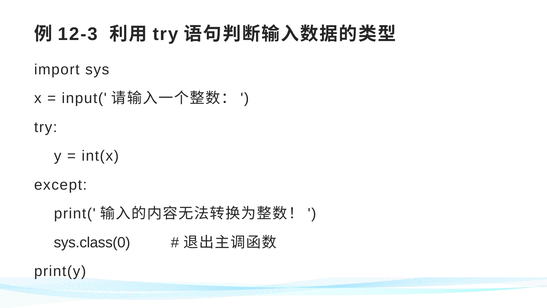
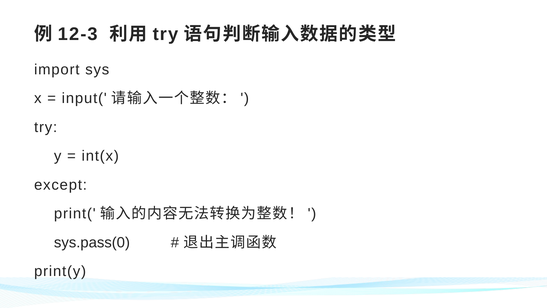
sys.class(0: sys.class(0 -> sys.pass(0 (92, 242)
